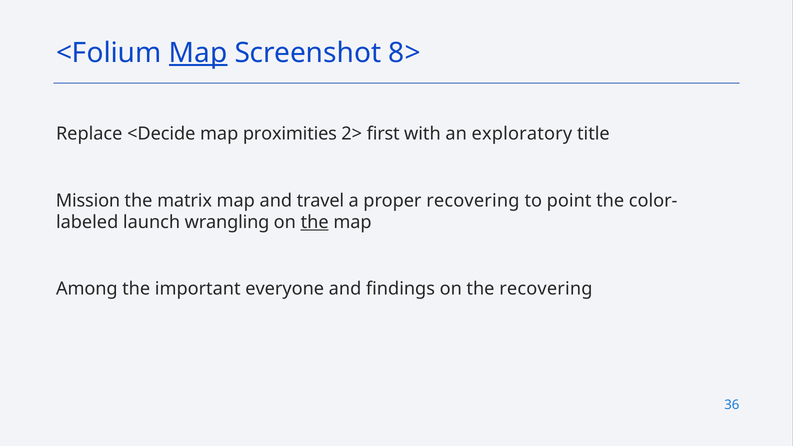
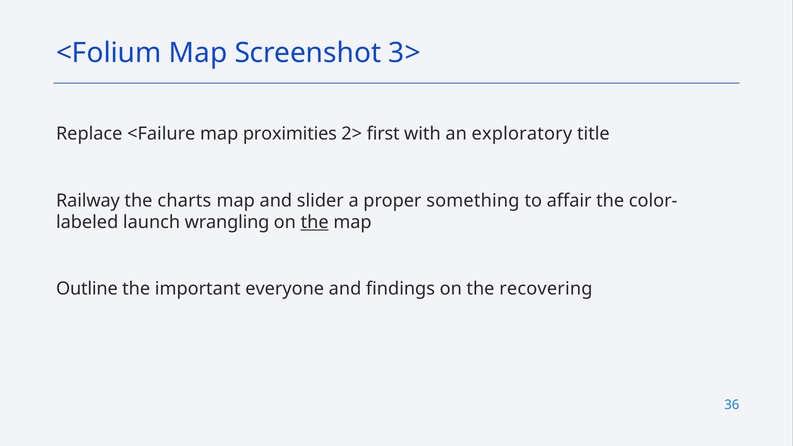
Map underline: present -> none (198, 53)
8>: 8> -> 3> (405, 53)
<Decide: <Decide -> <Failure (161, 134)
Mission: Mission -> Railway (88, 201)
matrix: matrix -> charts (184, 201)
travel: travel -> slider (320, 201)
proper recovering: recovering -> something (473, 201)
point: point -> affair (569, 201)
Among: Among -> Outline (87, 289)
